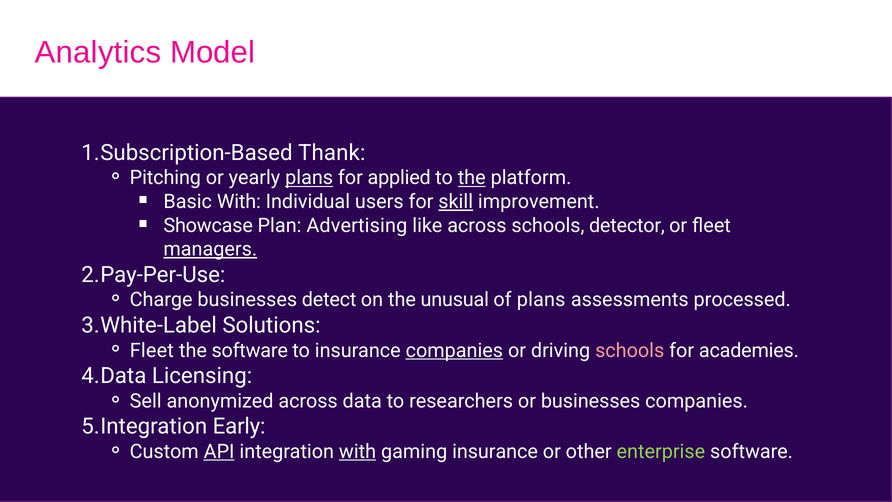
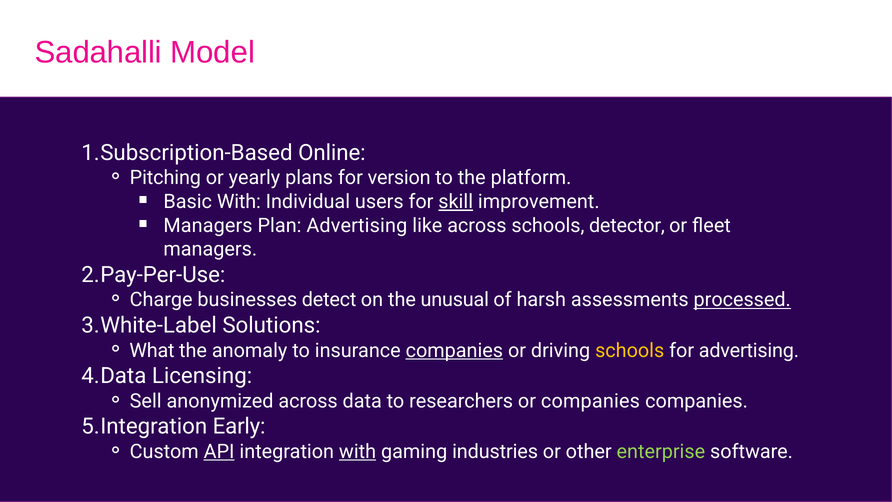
Analytics: Analytics -> Sadahalli (98, 53)
Thank: Thank -> Online (332, 153)
plans underline: present -> none (309, 178)
applied: applied -> version (399, 178)
the underline: present -> none (472, 178)
Showcase: Showcase -> Managers (208, 225)
managers underline: present -> none (210, 249)
of plans: plans -> harsh (541, 300)
processed underline: none -> present (742, 300)
Fleet: Fleet -> What (152, 350)
the software: software -> anomaly (250, 350)
schools colour: pink -> yellow (630, 350)
for academies: academies -> advertising (749, 350)
or businesses: businesses -> companies (590, 401)
gaming insurance: insurance -> industries (495, 451)
